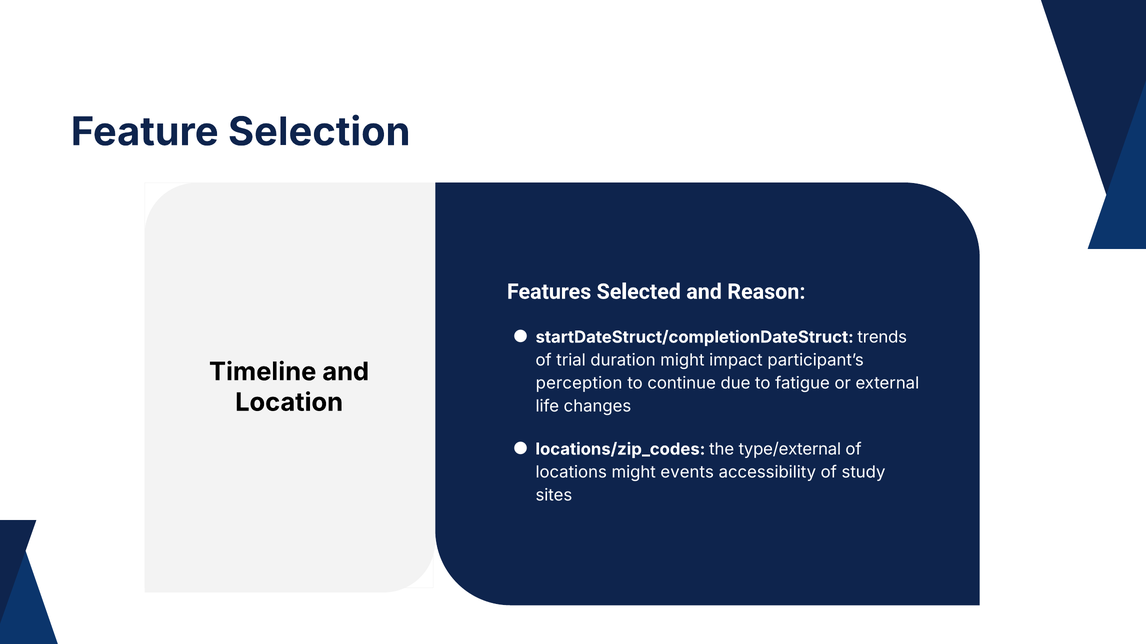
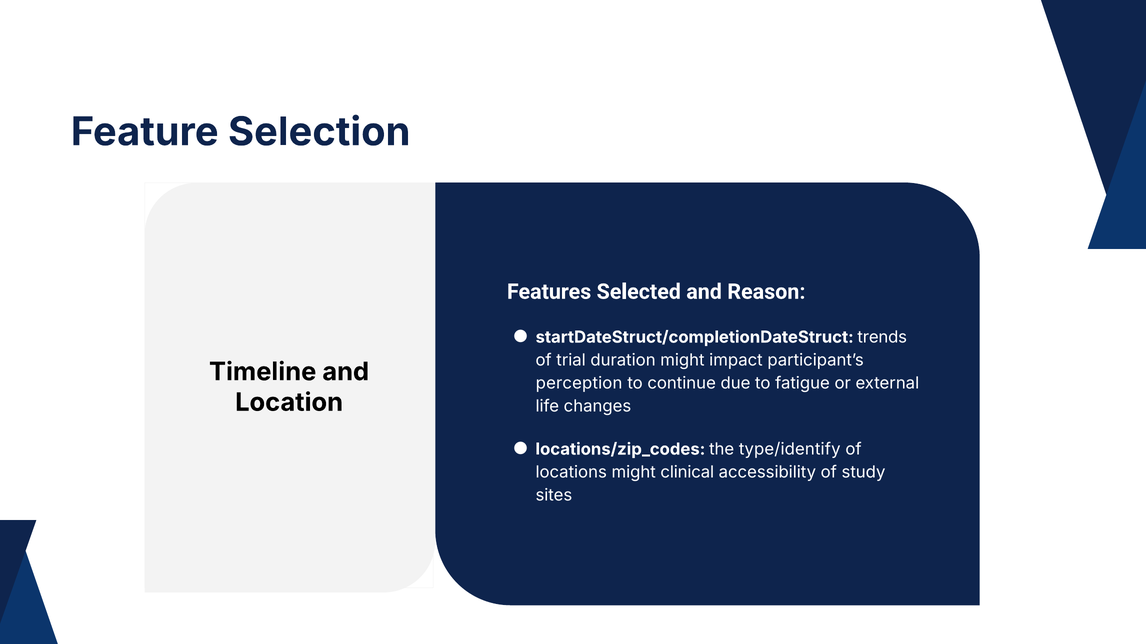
type/external: type/external -> type/identify (790, 450)
events: events -> clinical (687, 473)
